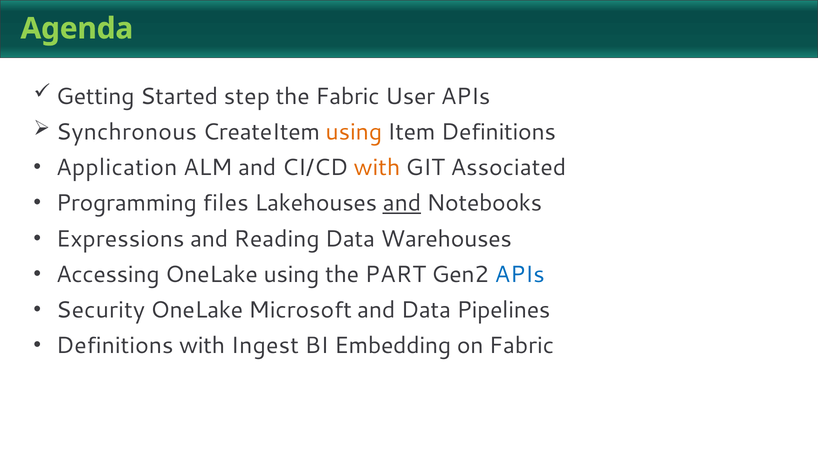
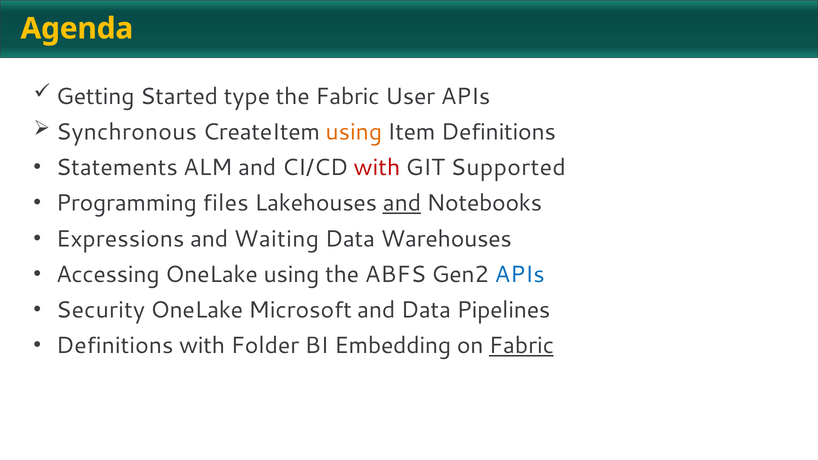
Agenda colour: light green -> yellow (77, 29)
step: step -> type (247, 96)
Application: Application -> Statements (117, 168)
with colour: orange -> red (377, 168)
Associated: Associated -> Supported (508, 168)
Reading: Reading -> Waiting (276, 239)
PART: PART -> ABFS (395, 274)
Ingest: Ingest -> Folder (265, 346)
Fabric underline: none -> present (521, 346)
